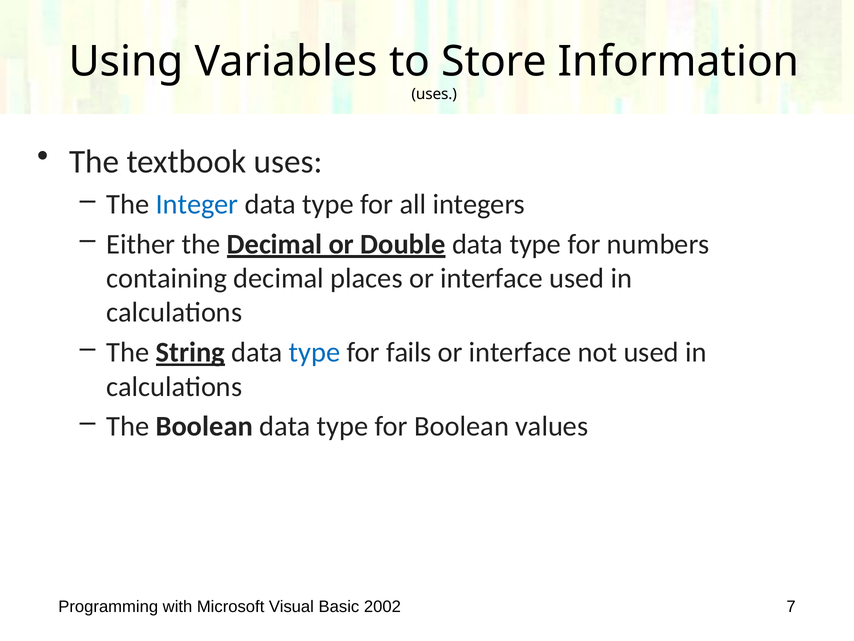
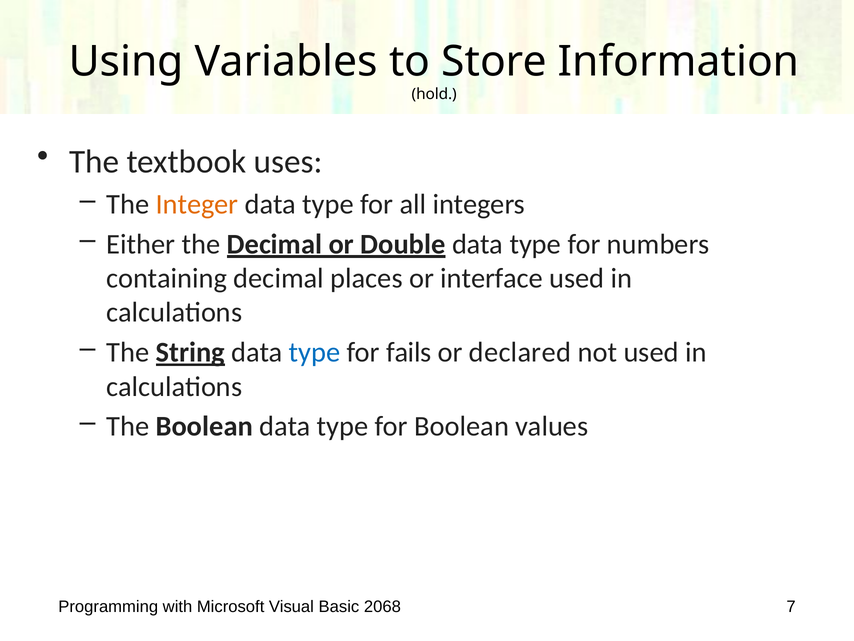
uses: uses -> hold (434, 94)
Integer colour: blue -> orange (197, 204)
interface: interface -> declared (520, 352)
2002: 2002 -> 2068 (382, 606)
